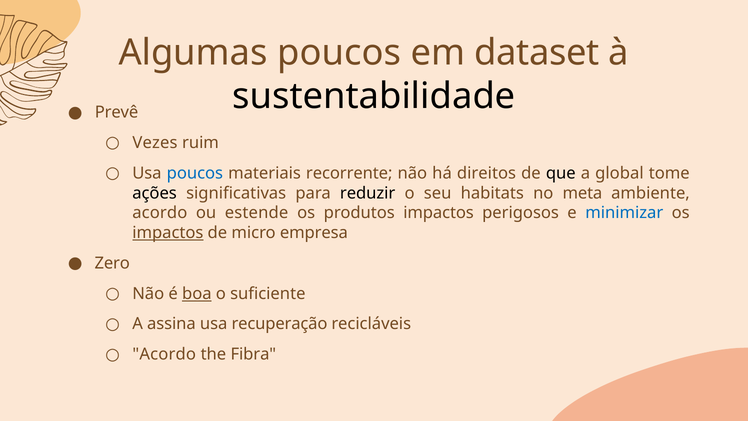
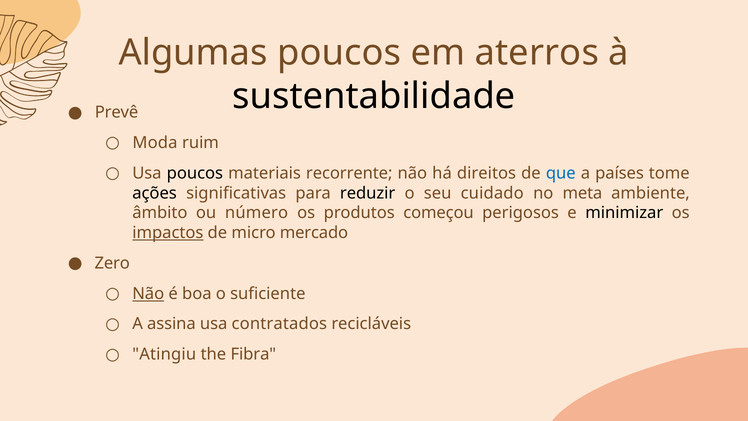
dataset: dataset -> aterros (537, 53)
Vezes: Vezes -> Moda (155, 143)
poucos colour: blue -> black (195, 173)
que colour: black -> blue (561, 173)
global: global -> países (619, 173)
habitats: habitats -> cuidado (492, 193)
acordo: acordo -> âmbito (160, 213)
estende: estende -> número (257, 213)
produtos impactos: impactos -> começou (439, 213)
minimizar colour: blue -> black (624, 213)
empresa: empresa -> mercado (314, 233)
Não underline: none -> present (148, 293)
boa underline: present -> none (197, 293)
recuperação: recuperação -> contratados (279, 324)
Acordo: Acordo -> Atingiu (164, 354)
